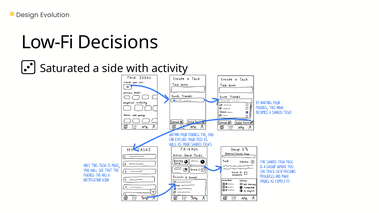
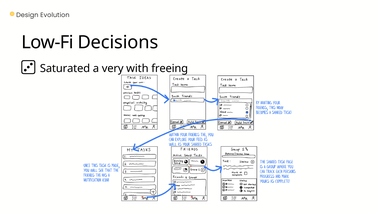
side: side -> very (113, 69)
activity: activity -> freeing (170, 69)
